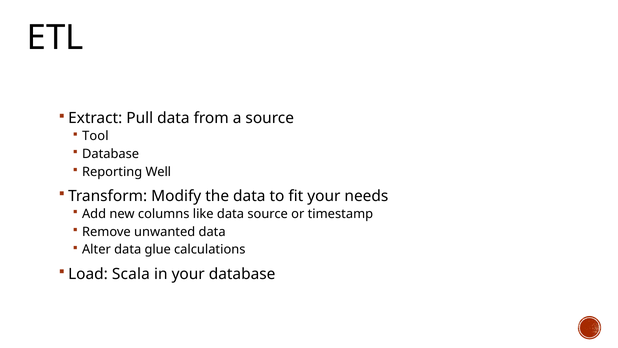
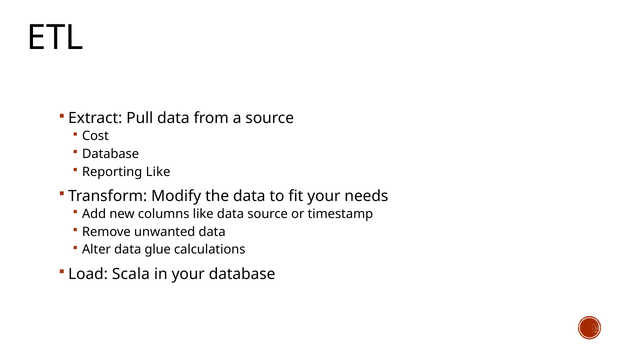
Tool: Tool -> Cost (95, 136)
Reporting Well: Well -> Like (158, 172)
